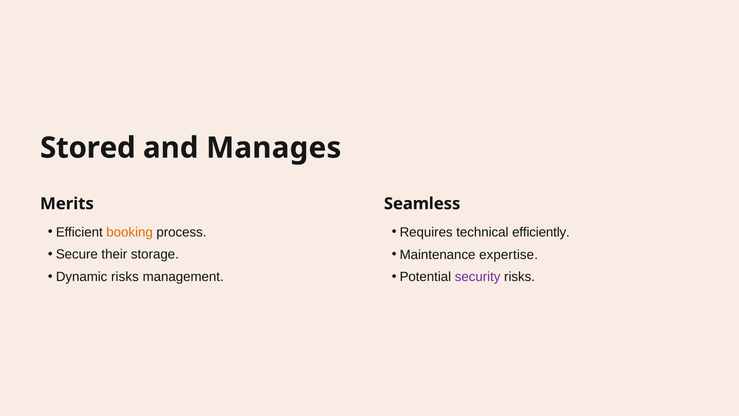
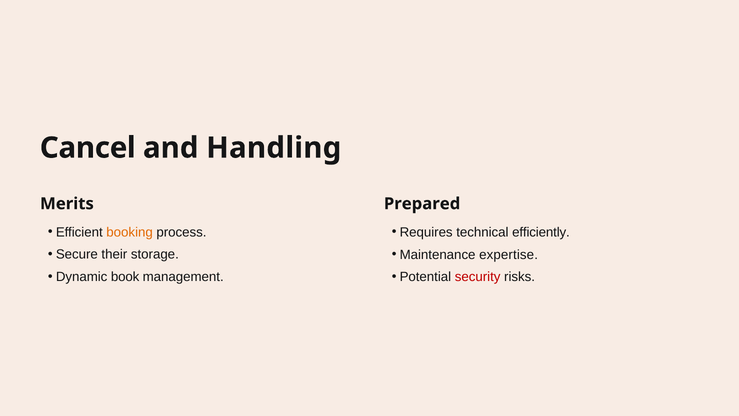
Stored: Stored -> Cancel (88, 148)
Manages: Manages -> Handling (274, 148)
Seamless: Seamless -> Prepared (422, 204)
Dynamic risks: risks -> book (125, 277)
security colour: purple -> red (478, 277)
